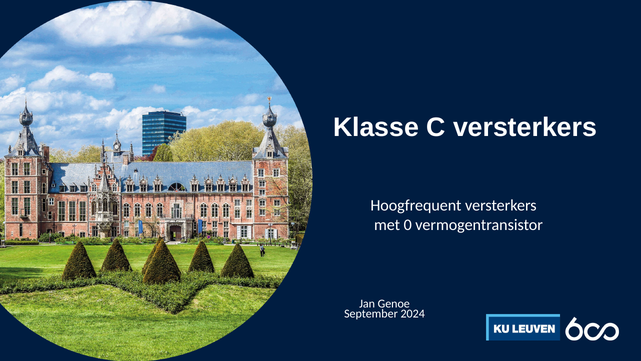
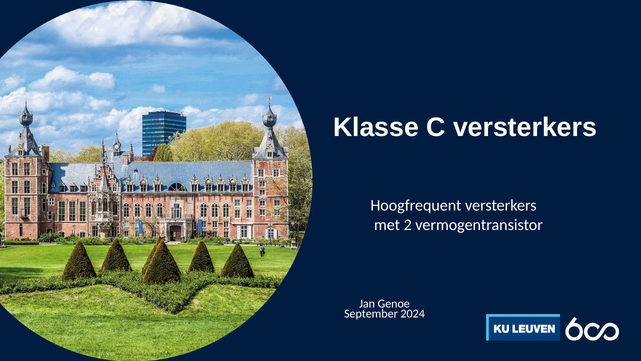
0: 0 -> 2 (408, 225)
